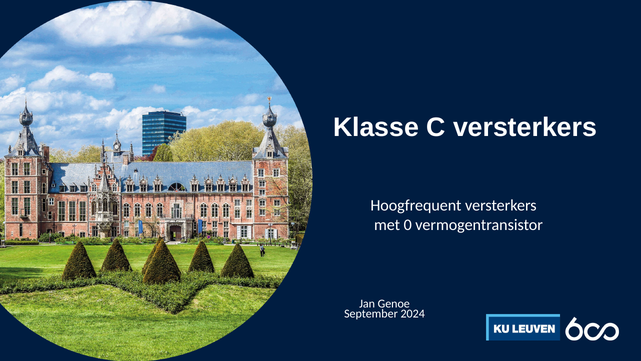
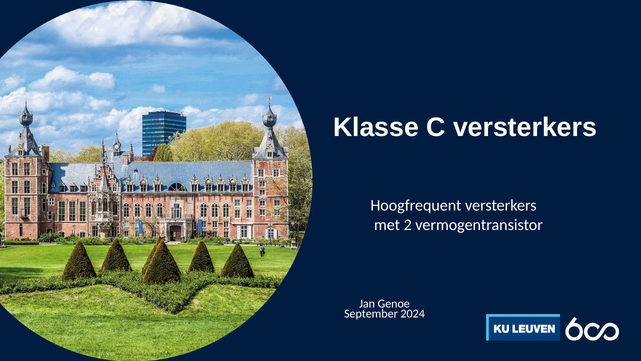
0: 0 -> 2 (408, 225)
